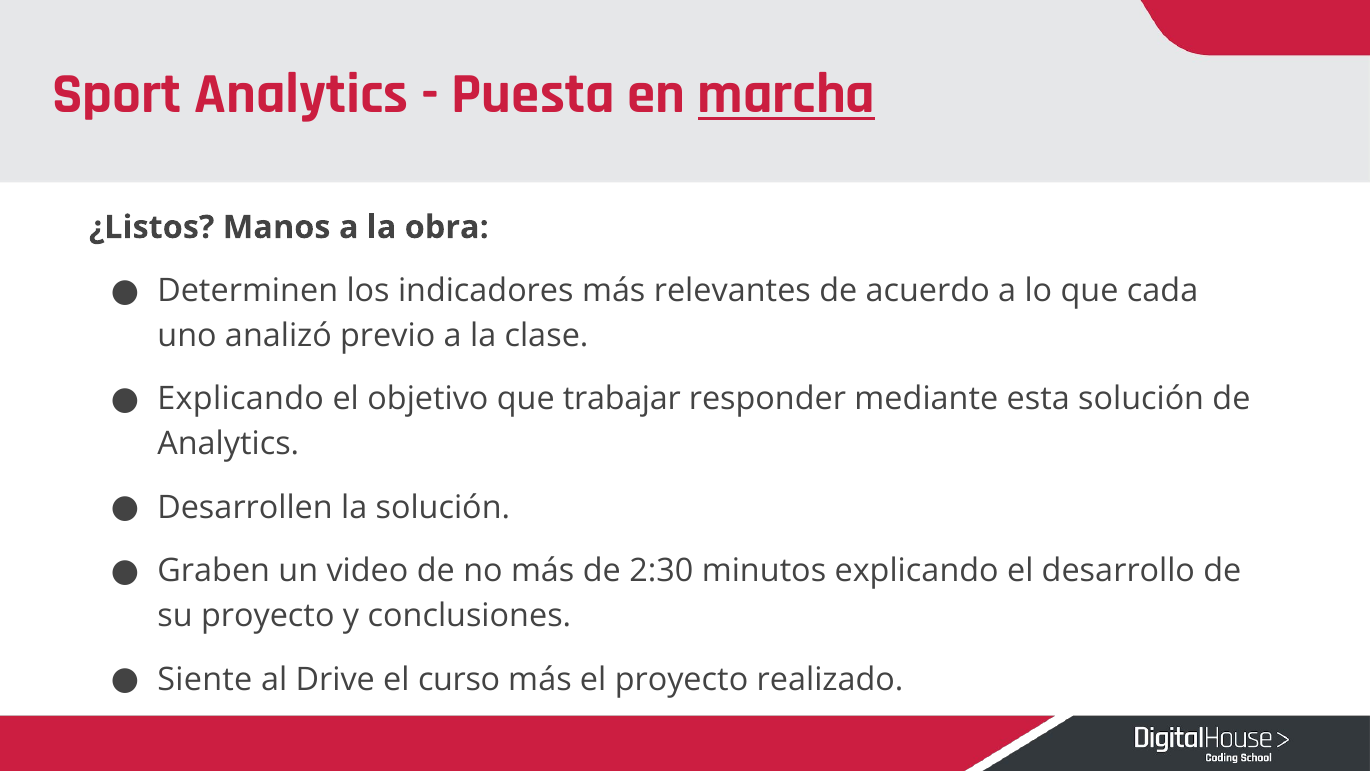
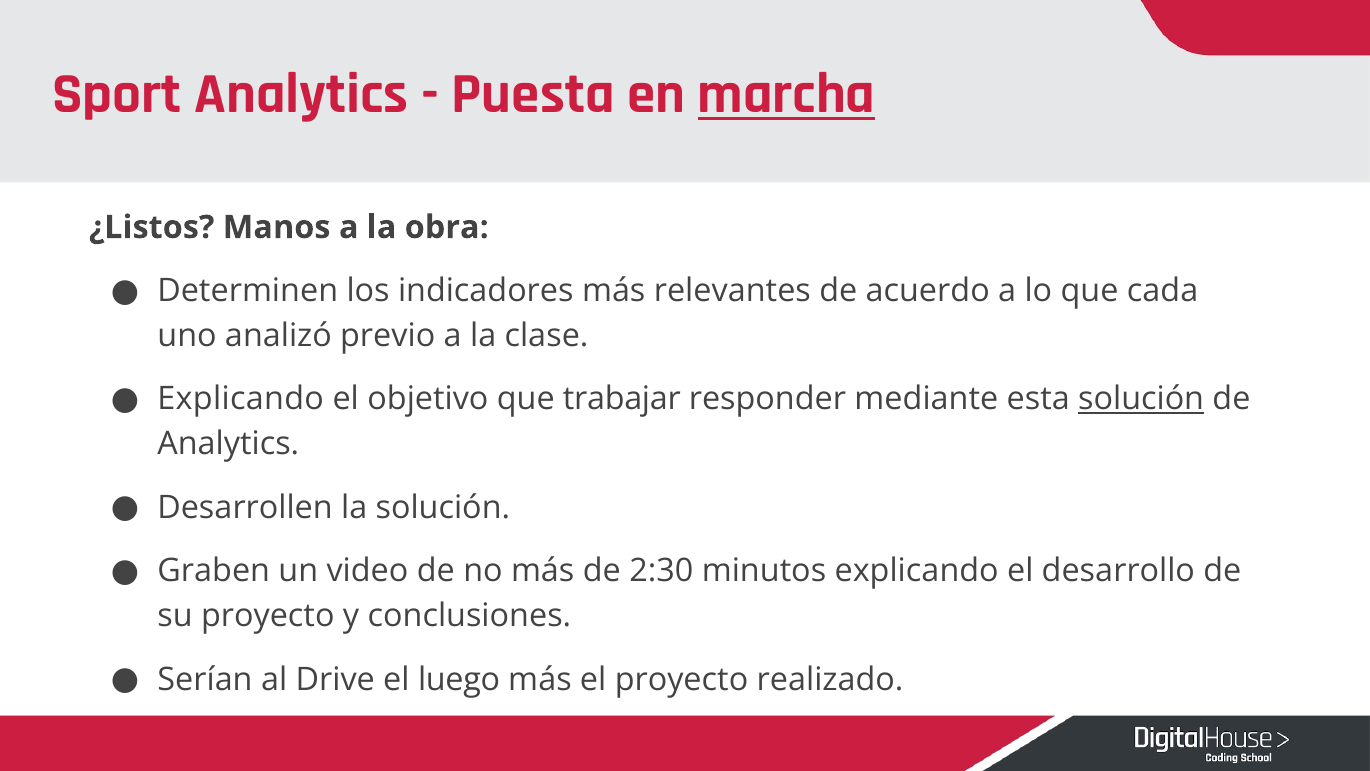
solución underline: none -> present (1141, 399)
Siente: Siente -> Serían (205, 679)
curso: curso -> luego (459, 679)
